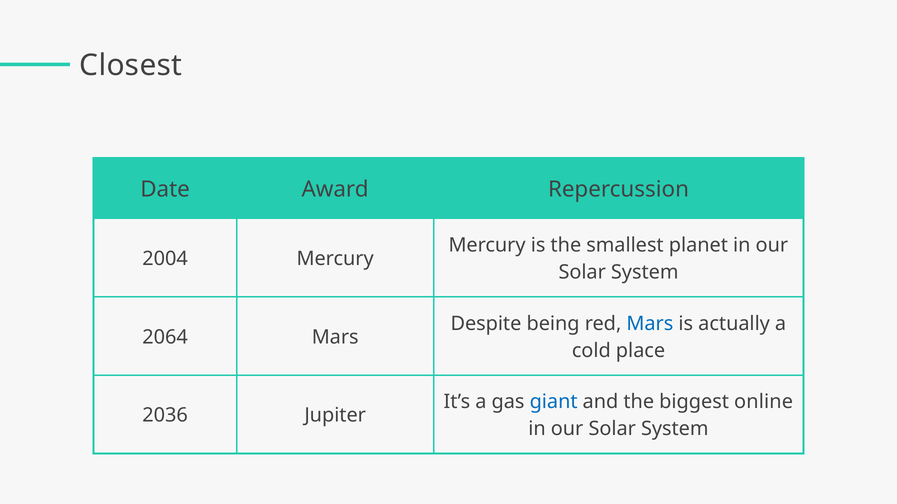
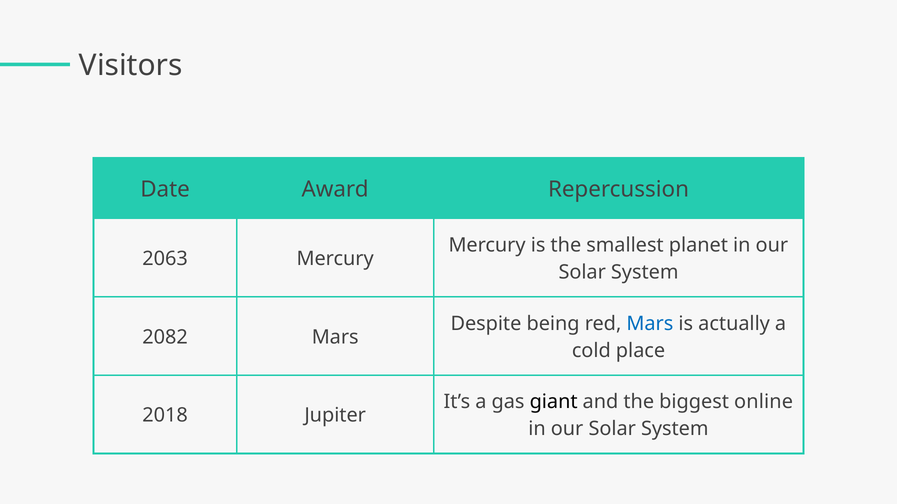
Closest: Closest -> Visitors (131, 65)
2004: 2004 -> 2063 (165, 259)
2064: 2064 -> 2082 (165, 337)
giant colour: blue -> black (554, 402)
2036: 2036 -> 2018 (165, 416)
